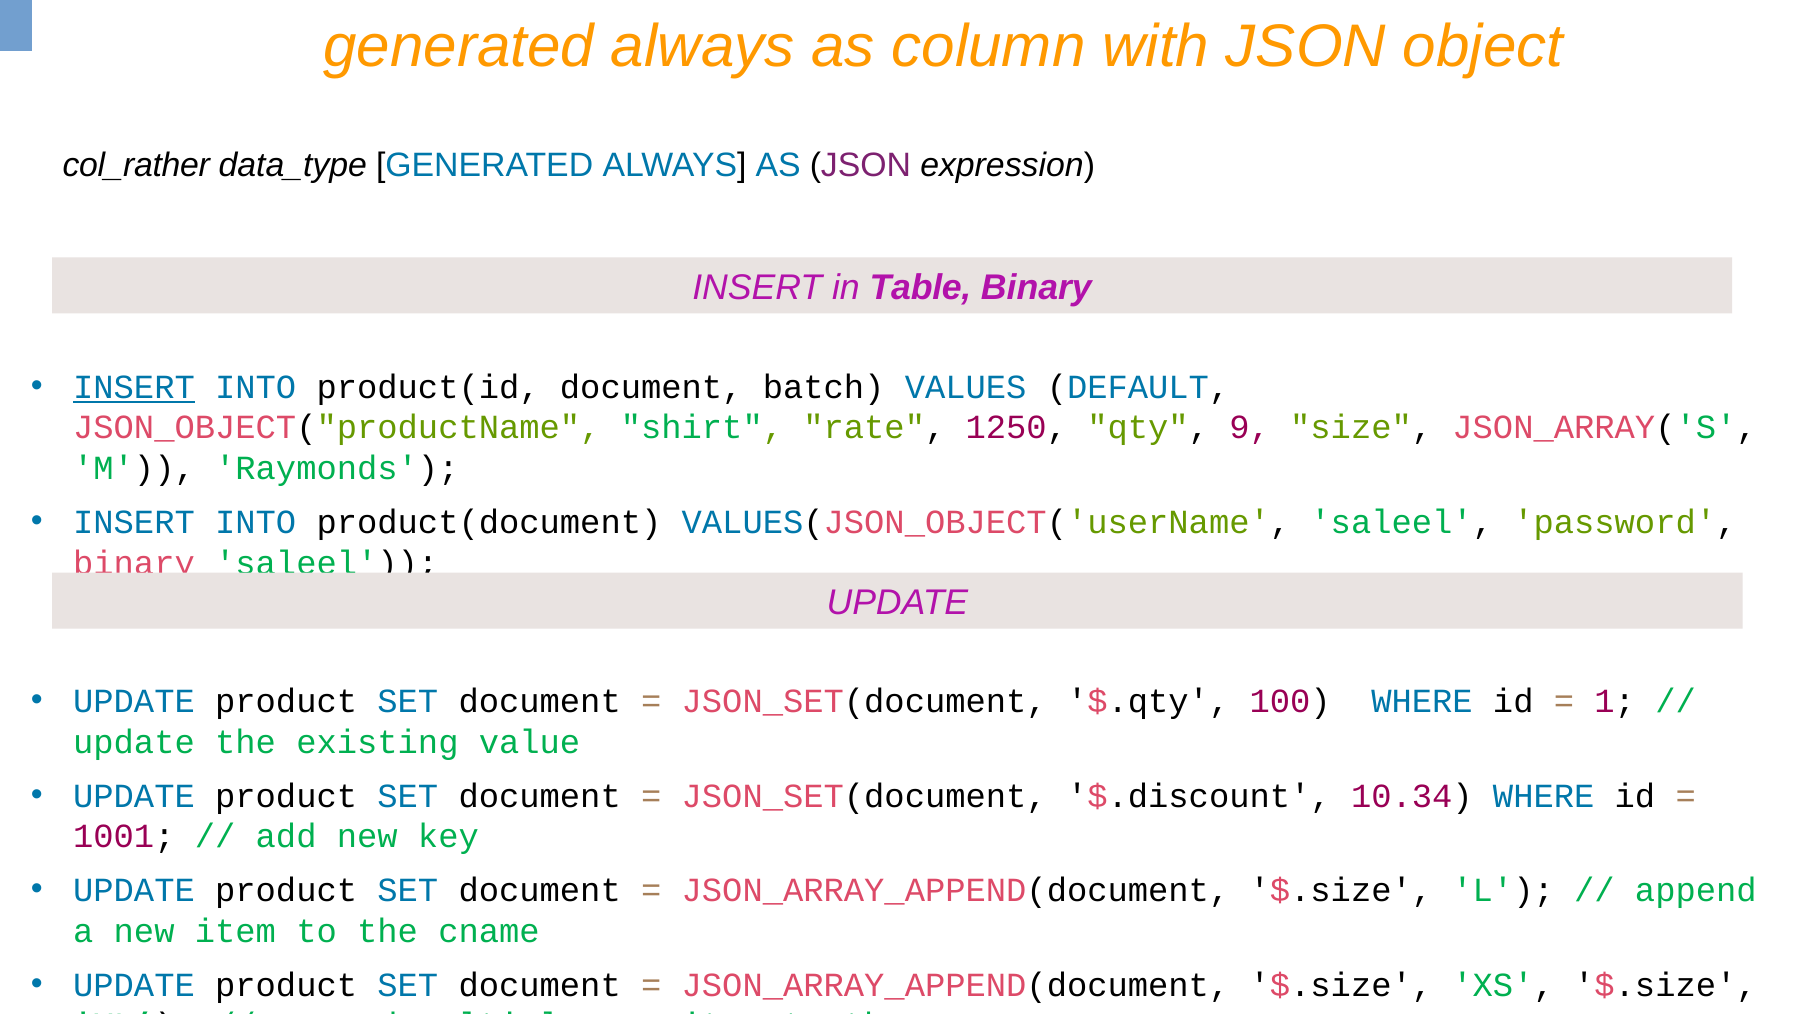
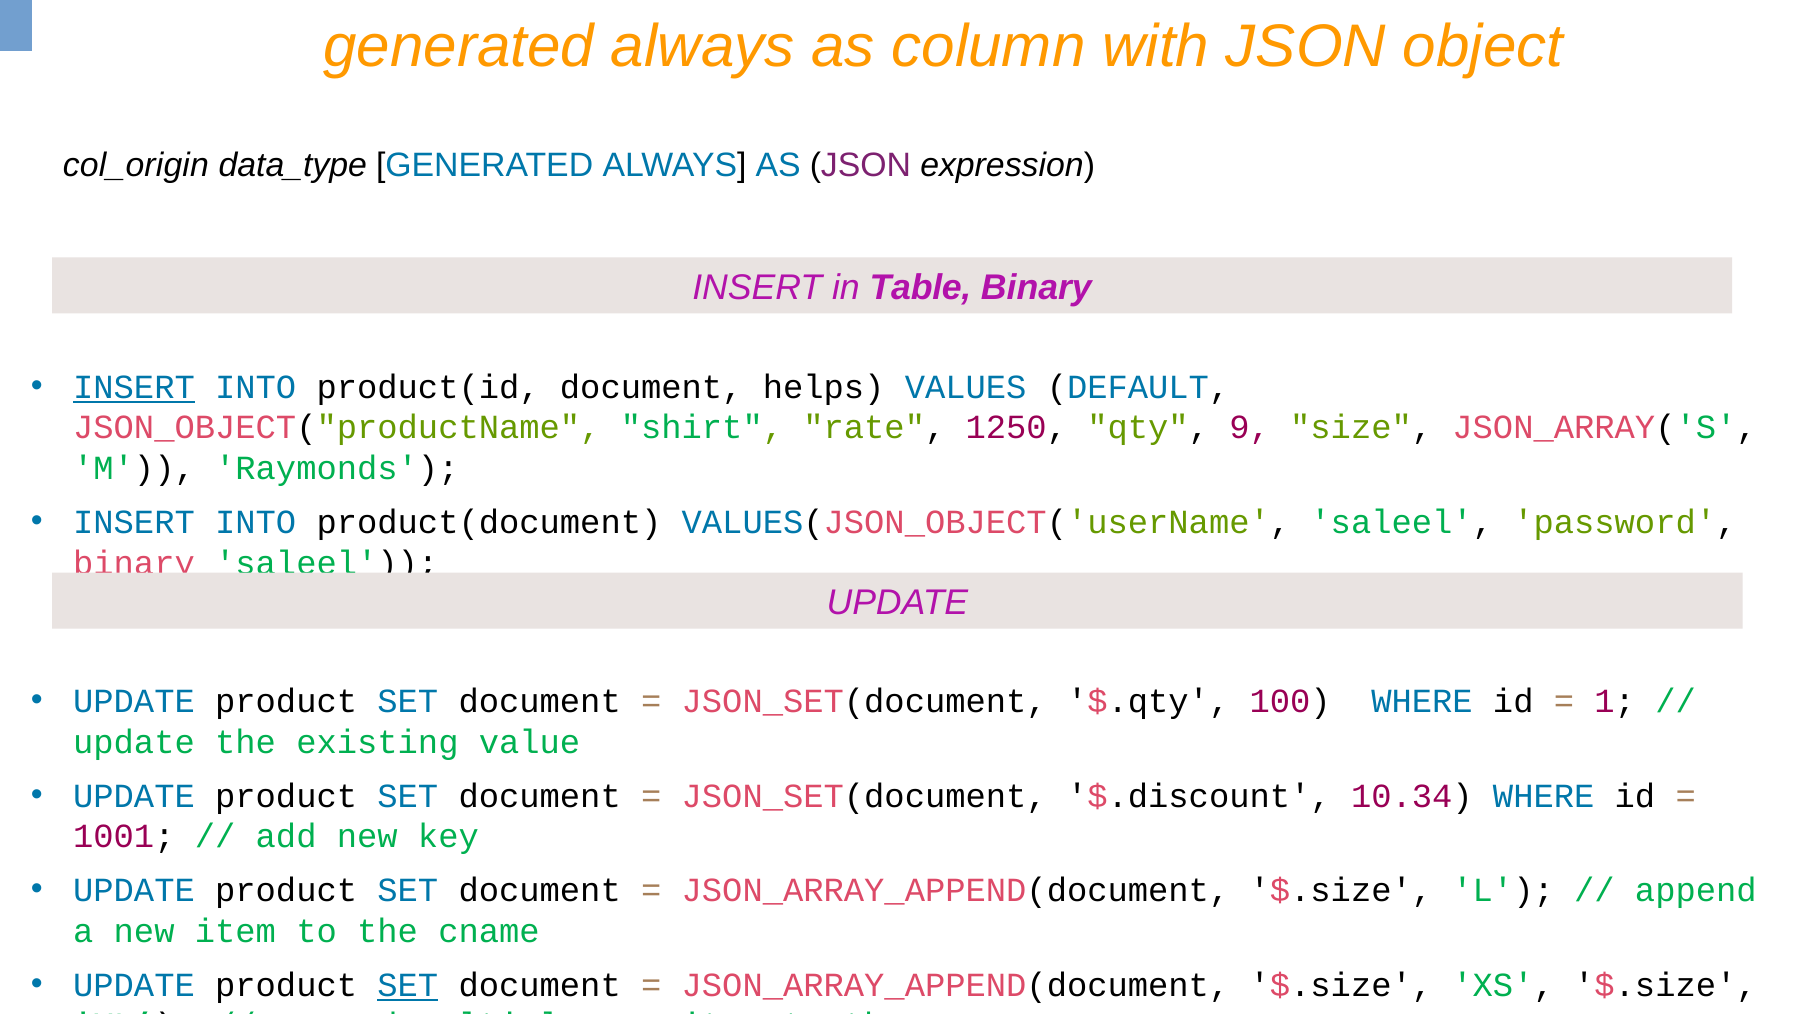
col_rather: col_rather -> col_origin (136, 166)
batch: batch -> helps (824, 387)
SET underline: none -> present (408, 985)
